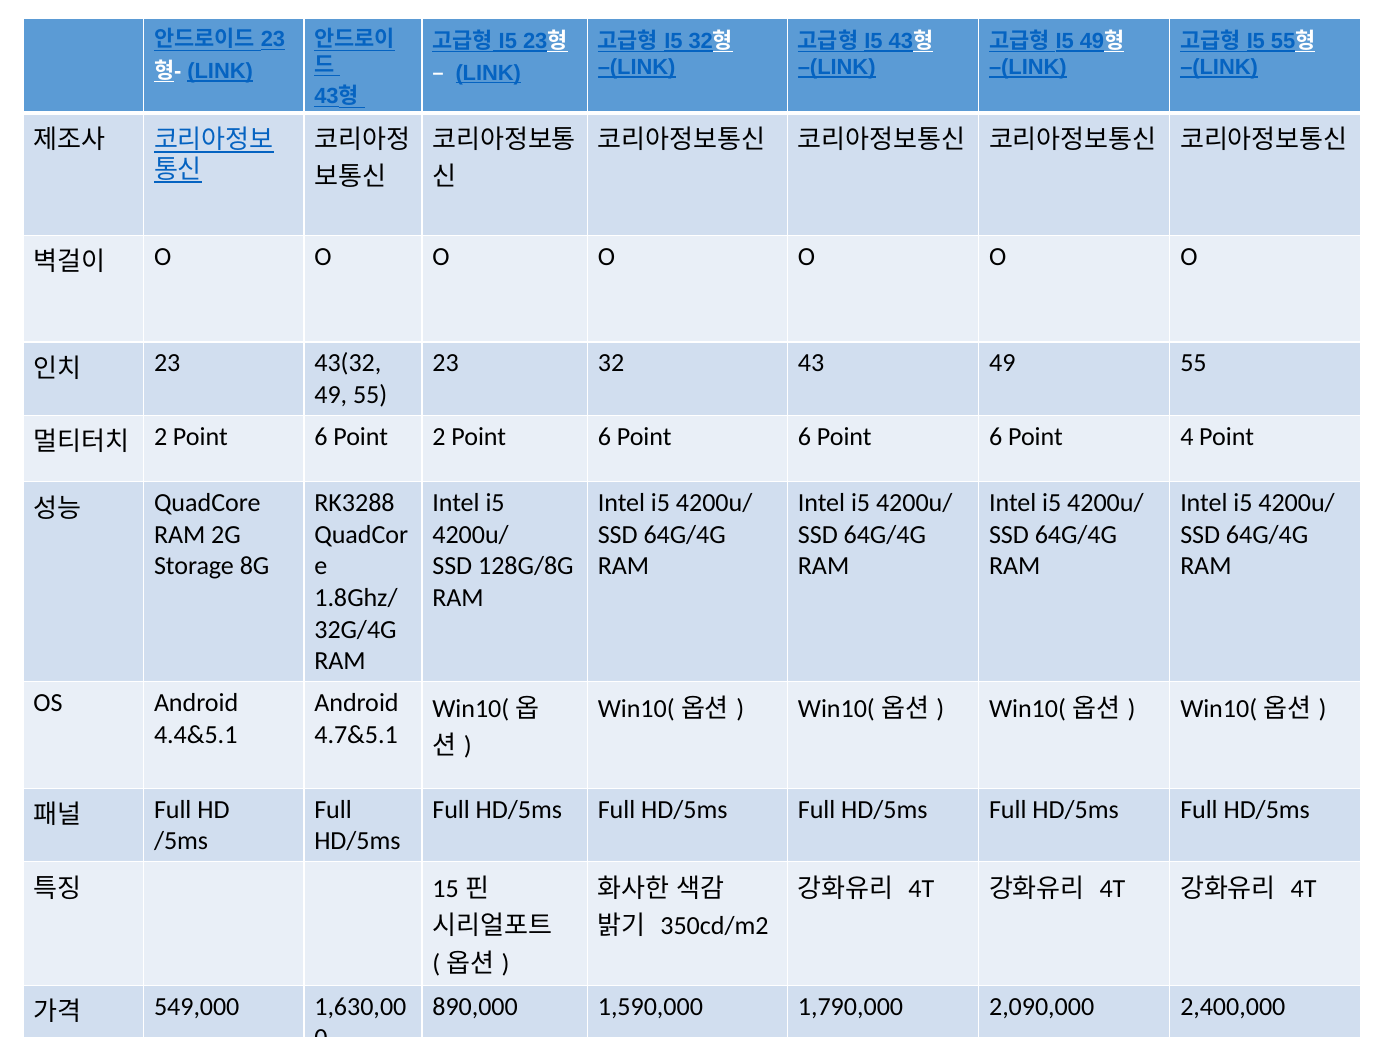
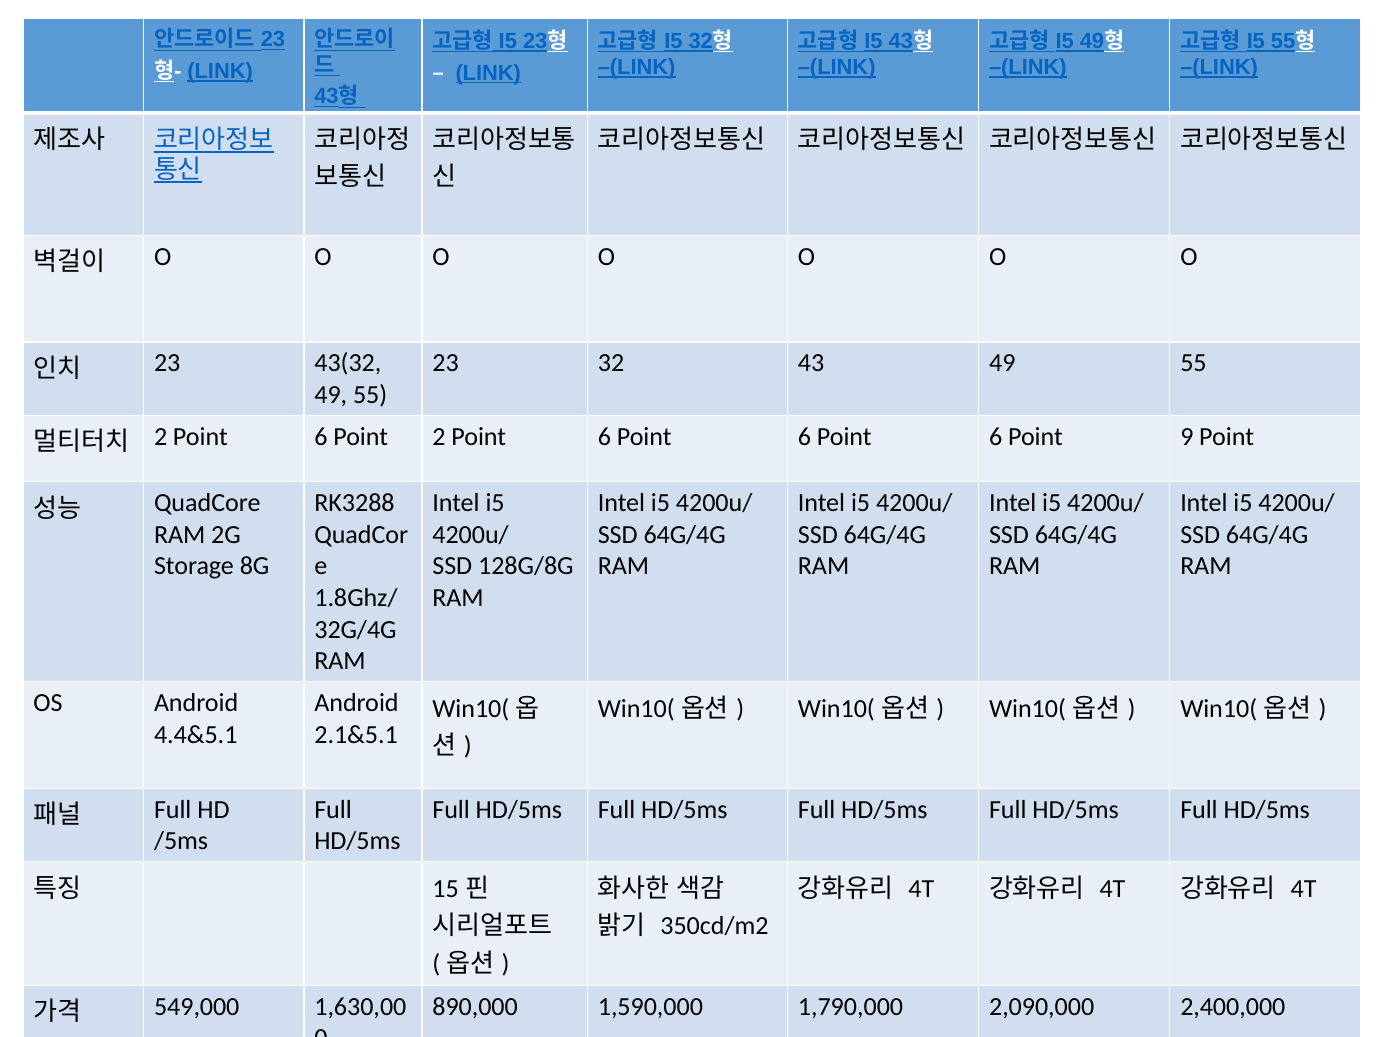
4: 4 -> 9 (1187, 437)
4.7&5.1: 4.7&5.1 -> 2.1&5.1 (356, 735)
